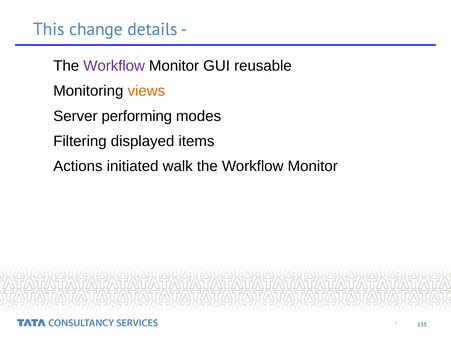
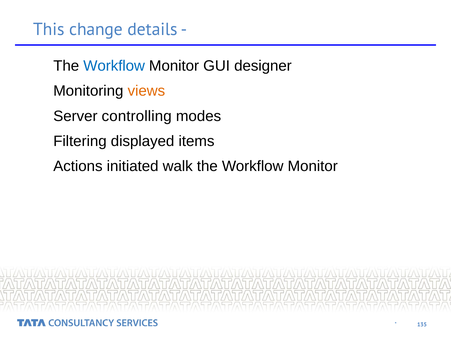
Workflow colour: purple -> blue (114, 66)
reusable: reusable -> designer (263, 66)
performing: performing -> controlling (137, 116)
